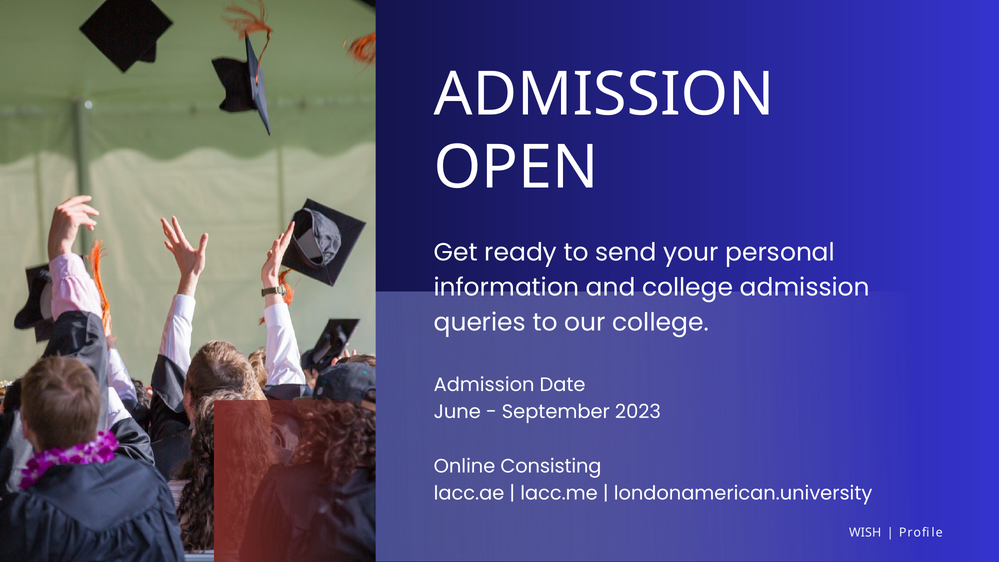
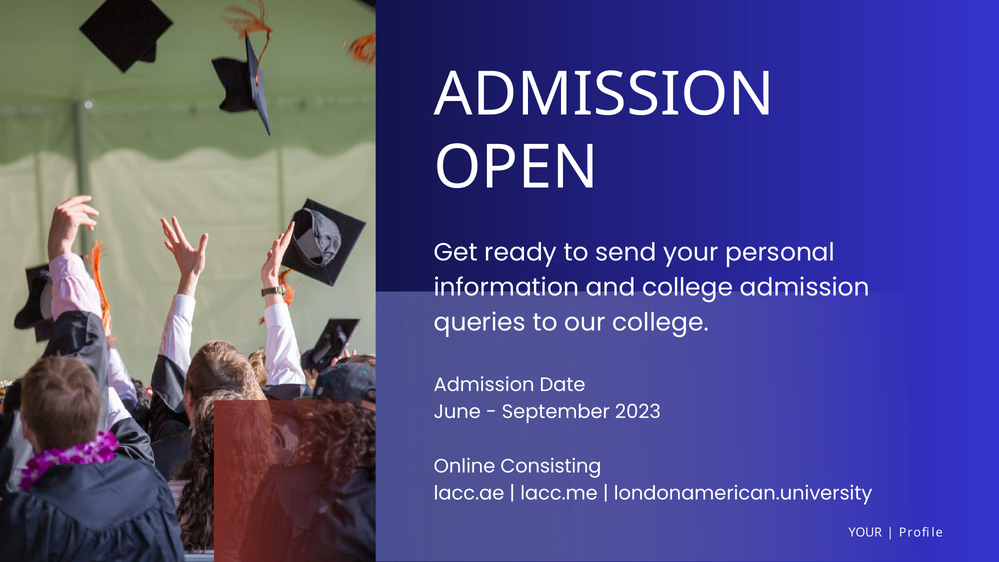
WISH: WISH -> YOUR (865, 533)
